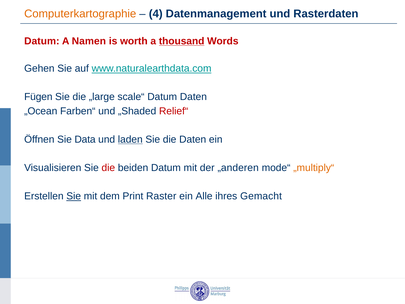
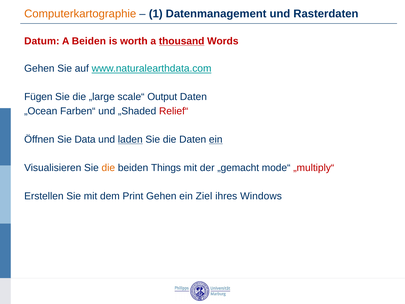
4: 4 -> 1 (156, 14)
A Namen: Namen -> Beiden (89, 41)
scale“ Datum: Datum -> Output (162, 97)
ein underline: none -> present (216, 139)
die colour: red -> orange (108, 168)
beiden Datum: Datum -> Things (166, 168)
„anderen: „anderen -> „gemacht (238, 168)
„multiply“ colour: orange -> red (314, 168)
Sie underline: present -> none (74, 196)
Print Raster: Raster -> Gehen (161, 196)
Alle: Alle -> Ziel (204, 196)
Gemacht: Gemacht -> Windows (261, 196)
